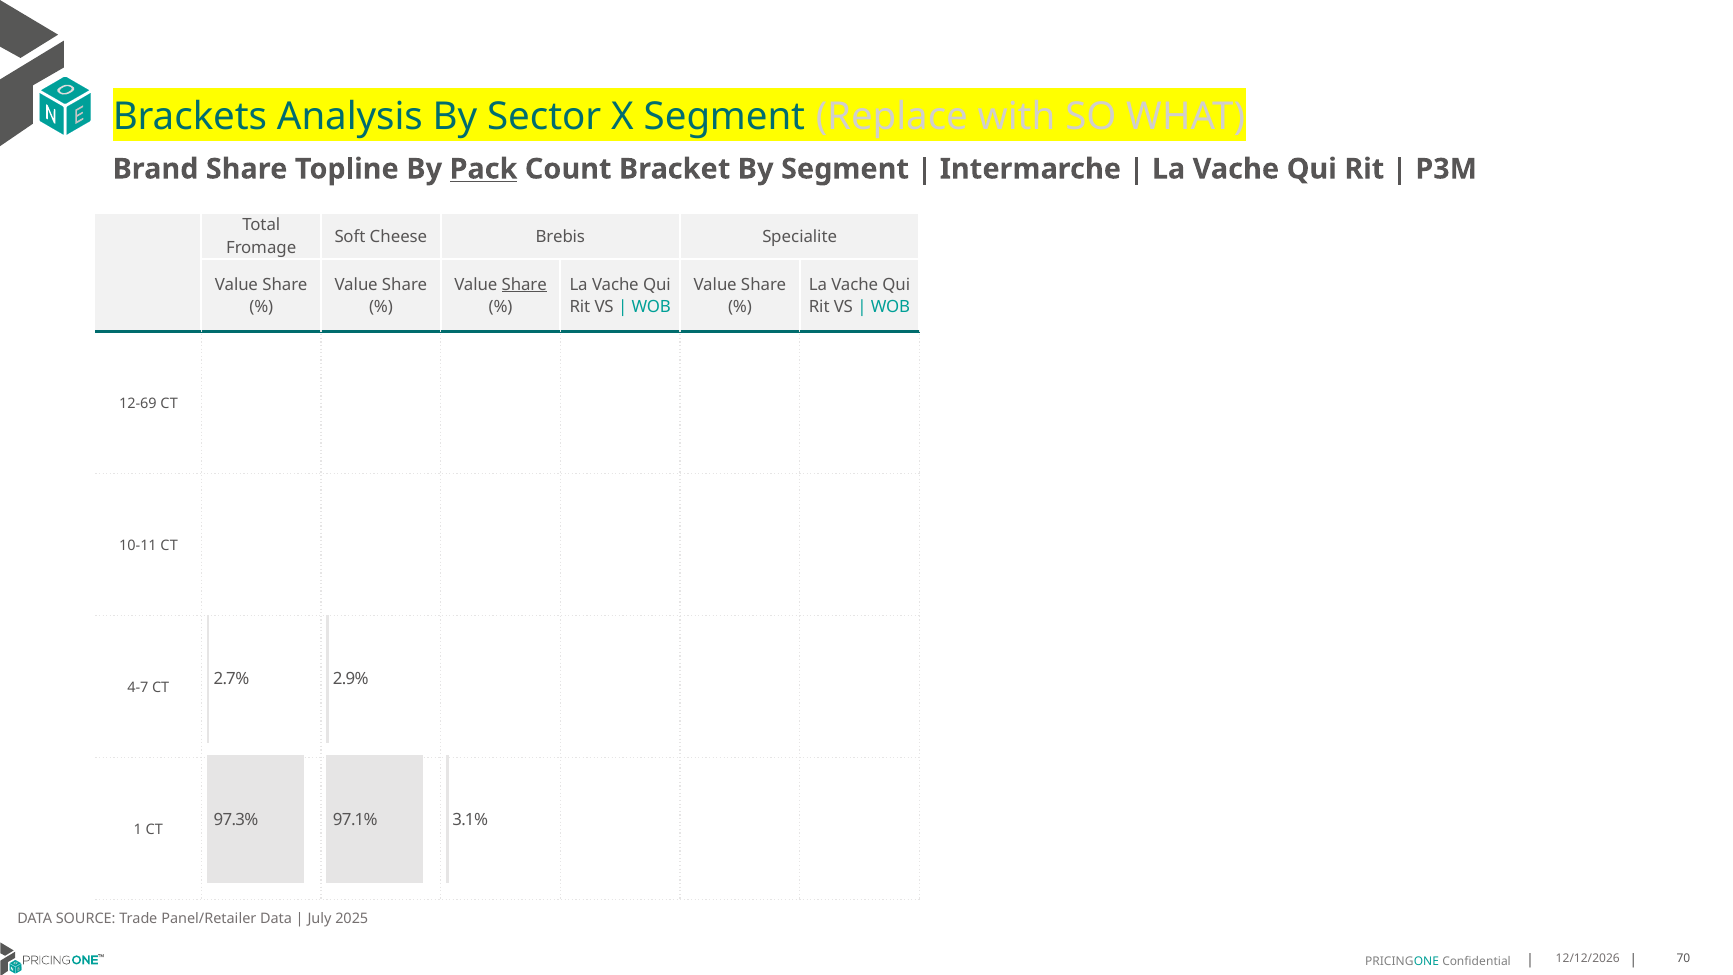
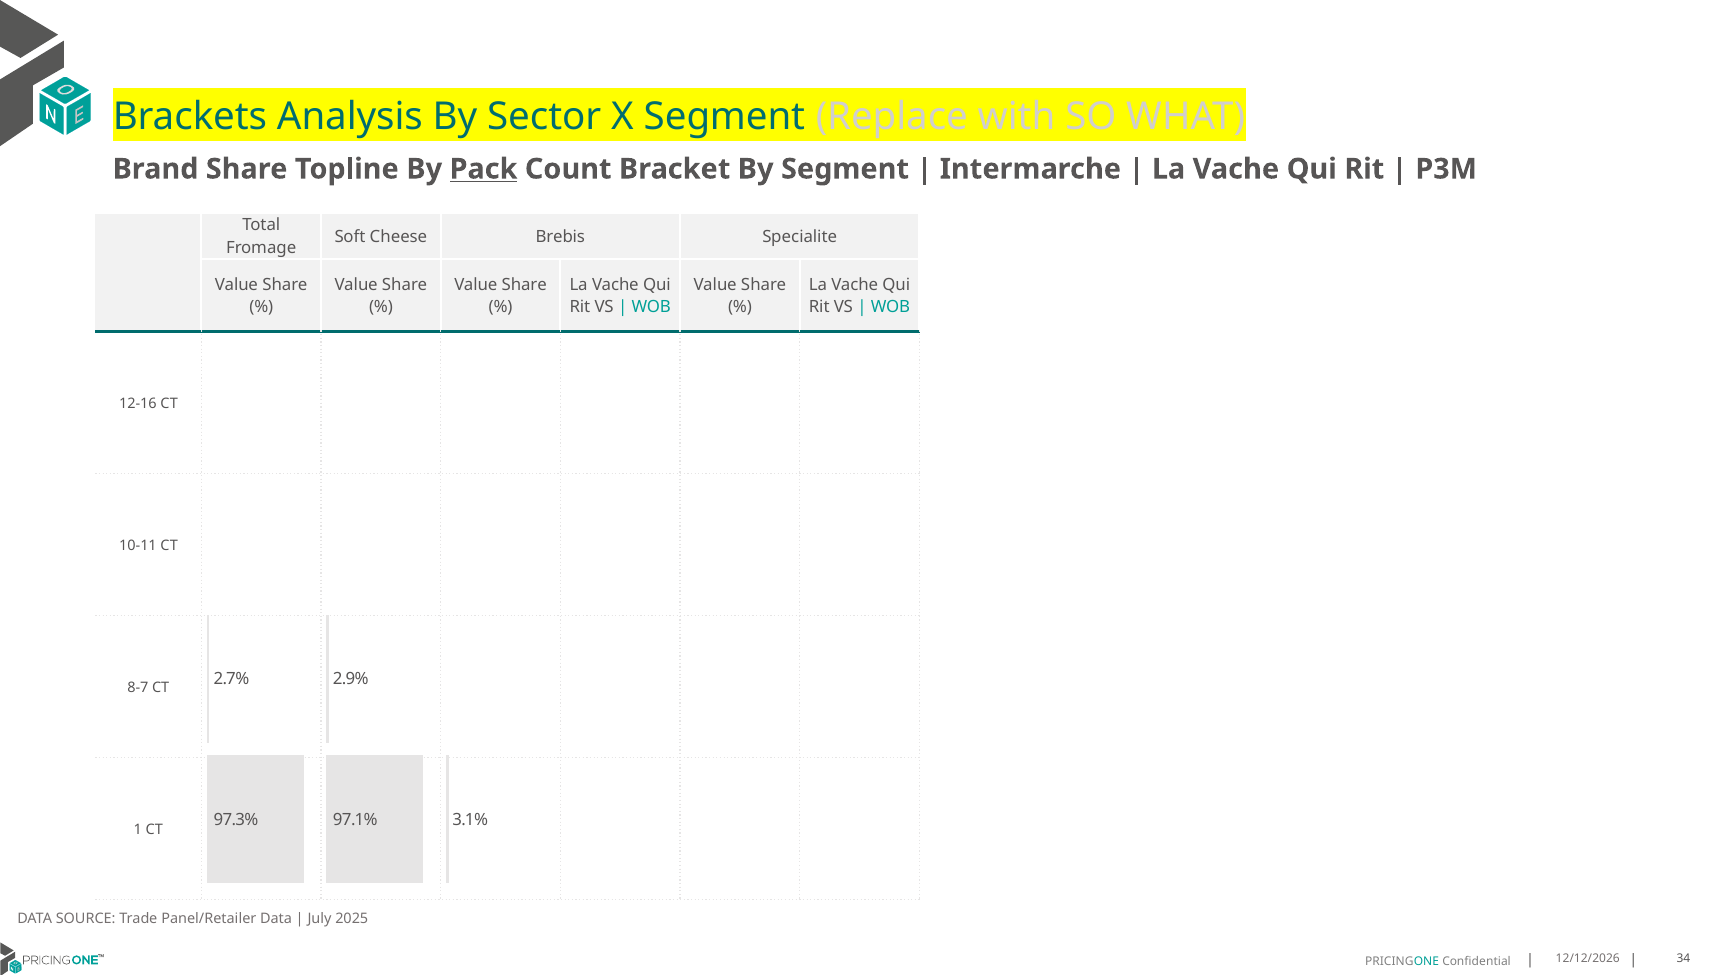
Share underline: present -> none (524, 285)
12-69: 12-69 -> 12-16 (138, 404)
4-7: 4-7 -> 8-7 (138, 688)
70: 70 -> 34 (1683, 958)
